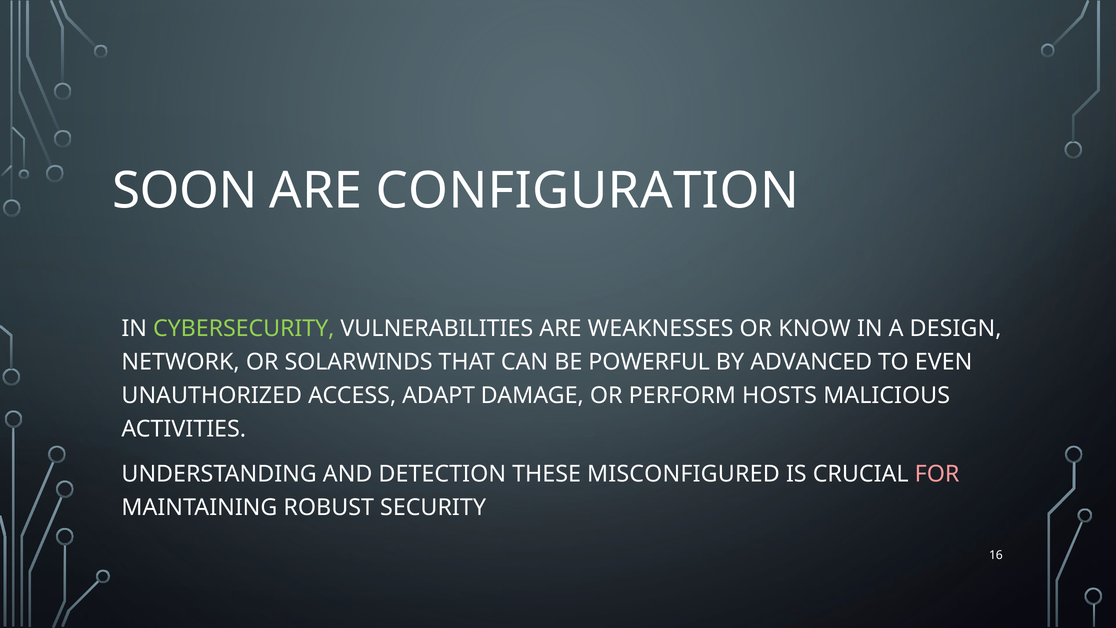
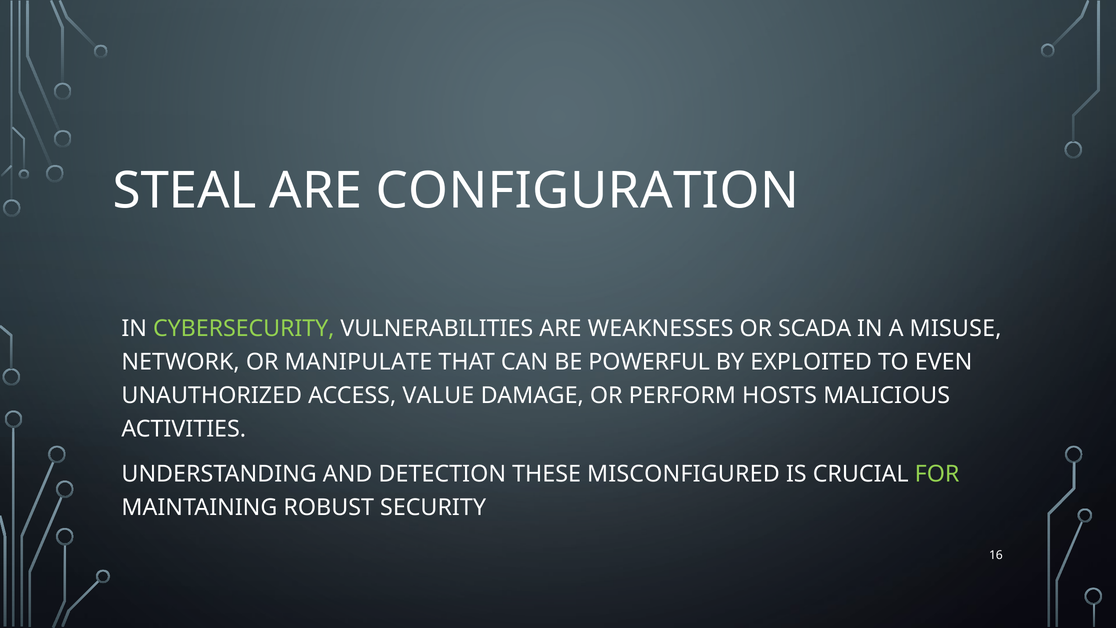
SOON: SOON -> STEAL (185, 191)
KNOW: KNOW -> SCADA (815, 328)
DESIGN: DESIGN -> MISUSE (956, 328)
SOLARWINDS: SOLARWINDS -> MANIPULATE (358, 362)
ADVANCED: ADVANCED -> EXPLOITED (811, 362)
ADAPT: ADAPT -> VALUE (438, 395)
FOR colour: pink -> light green (937, 474)
